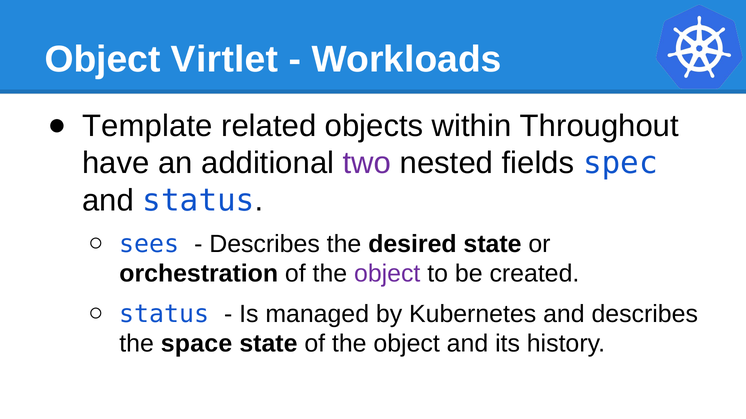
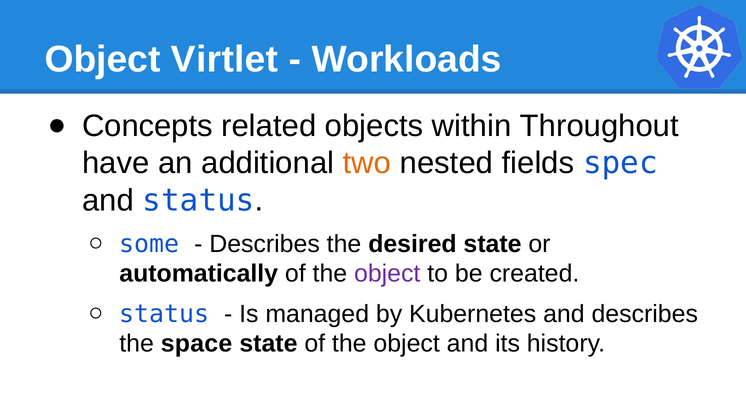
Template: Template -> Concepts (147, 126)
two colour: purple -> orange (367, 163)
sees: sees -> some (149, 244)
orchestration: orchestration -> automatically (199, 274)
